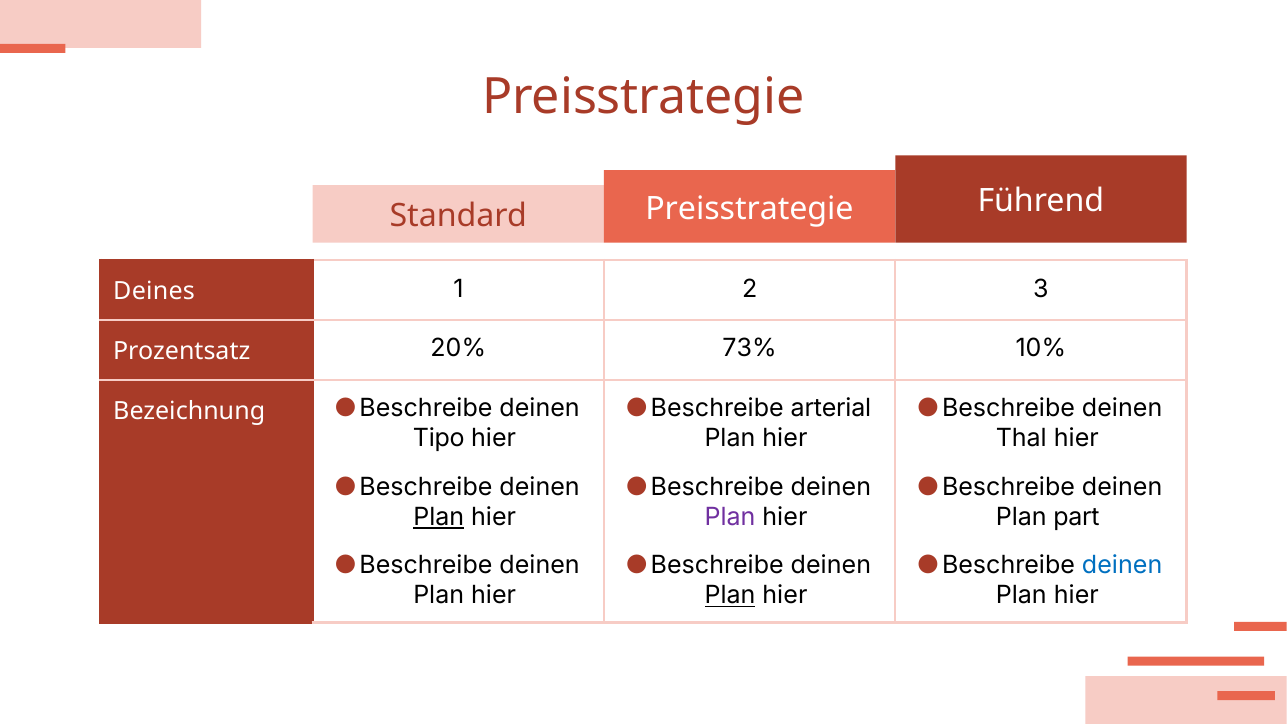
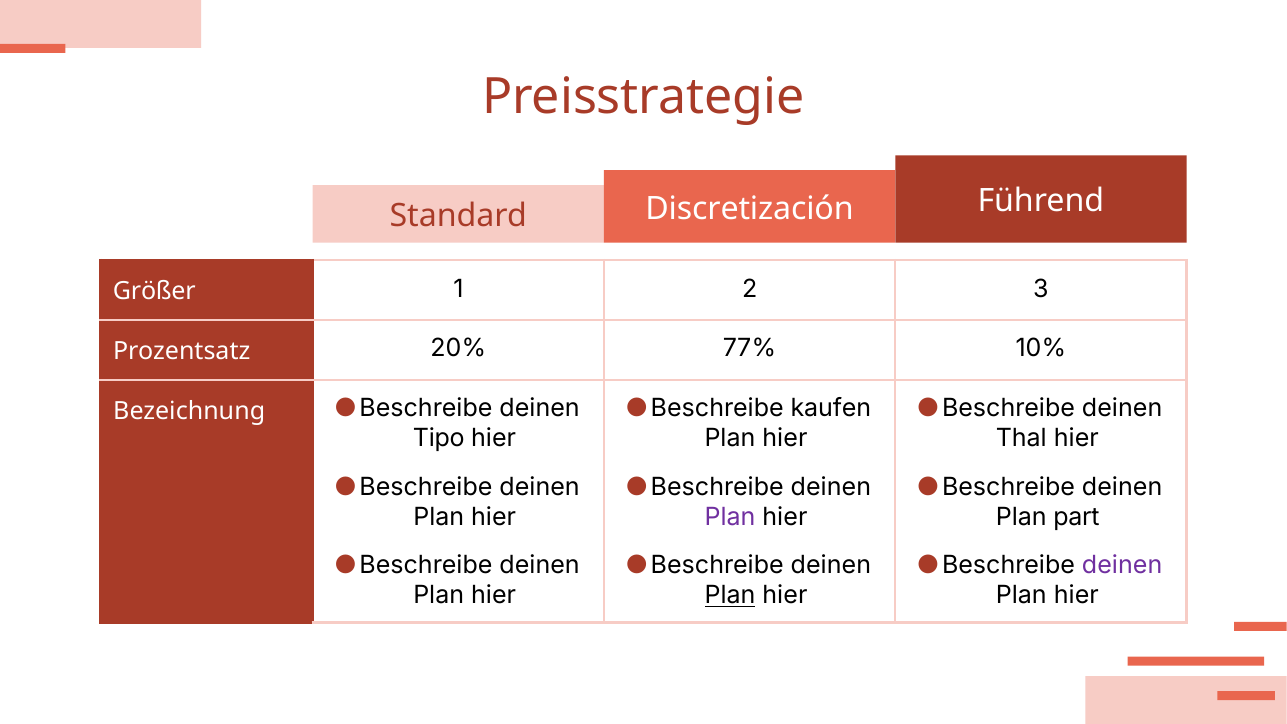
Standard Preisstrategie: Preisstrategie -> Discretización (749, 209)
Deines: Deines -> Größer (154, 291)
73%: 73% -> 77% (749, 349)
arterial: arterial -> kaufen (831, 408)
Plan underline: present -> none (439, 517)
deinen colour: blue -> purple (1122, 565)
